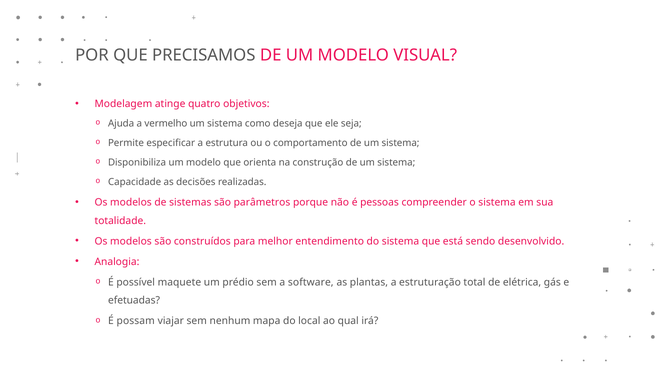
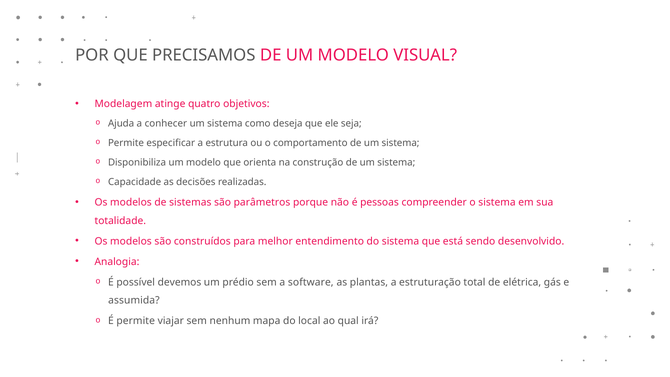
vermelho: vermelho -> conhecer (166, 124)
maquete: maquete -> devemos (179, 282)
efetuadas: efetuadas -> assumida (134, 301)
É possam: possam -> permite (136, 321)
